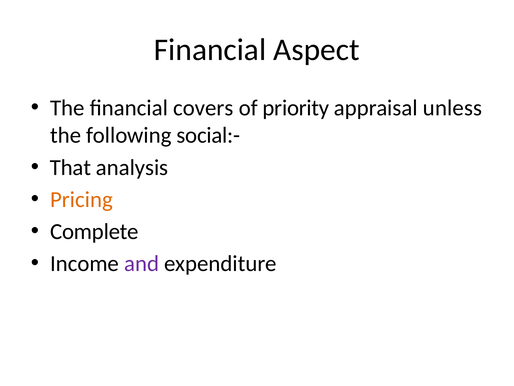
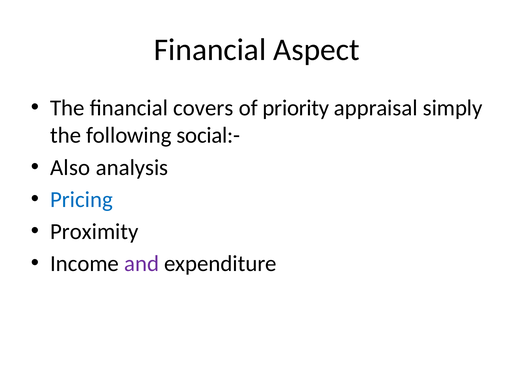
unless: unless -> simply (453, 108)
That: That -> Also (70, 167)
Pricing colour: orange -> blue (81, 199)
Complete: Complete -> Proximity (94, 231)
